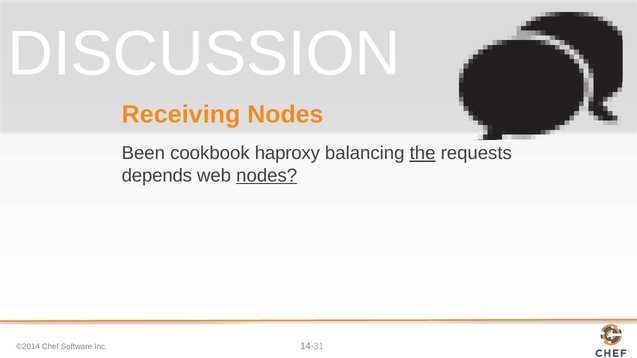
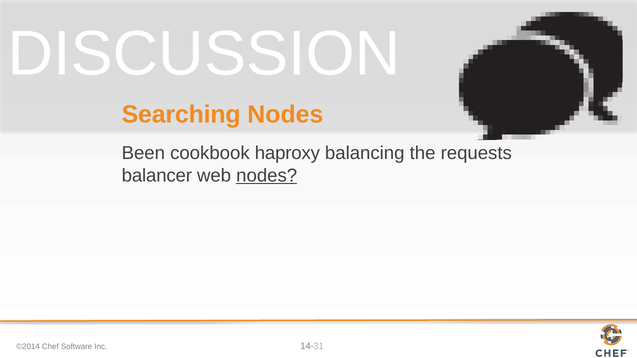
Receiving: Receiving -> Searching (181, 115)
the underline: present -> none (423, 153)
depends: depends -> balancer (157, 176)
